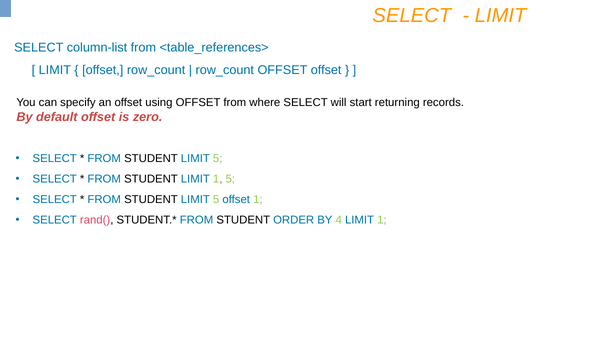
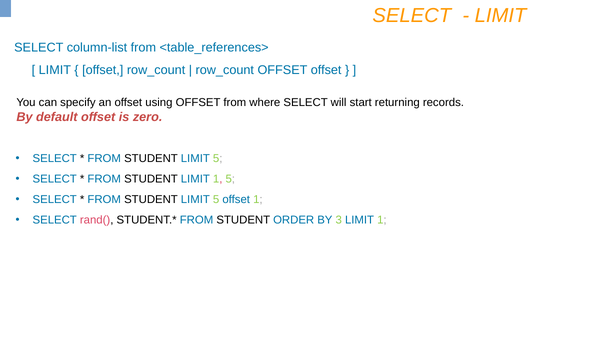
4: 4 -> 3 (339, 220)
